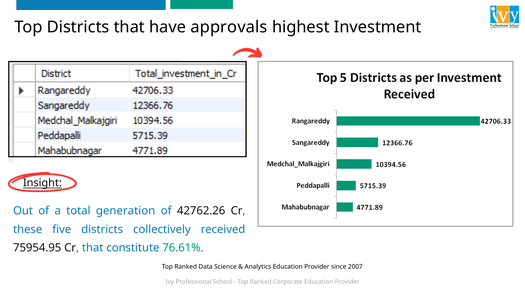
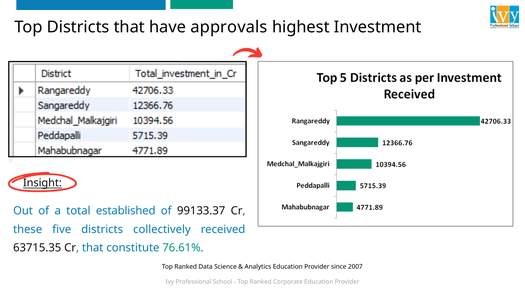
generation: generation -> established (126, 211)
42762.26: 42762.26 -> 99133.37 (201, 211)
75954.95: 75954.95 -> 63715.35 (37, 248)
